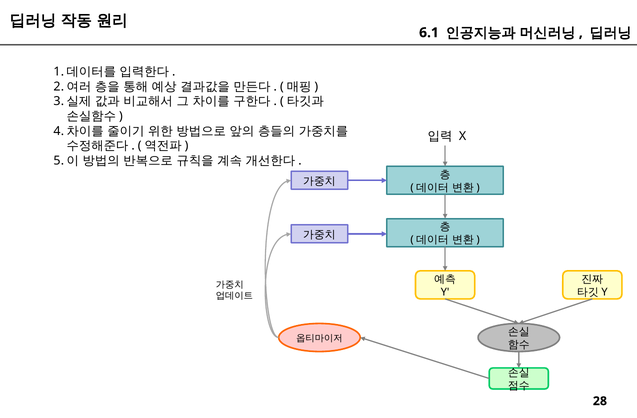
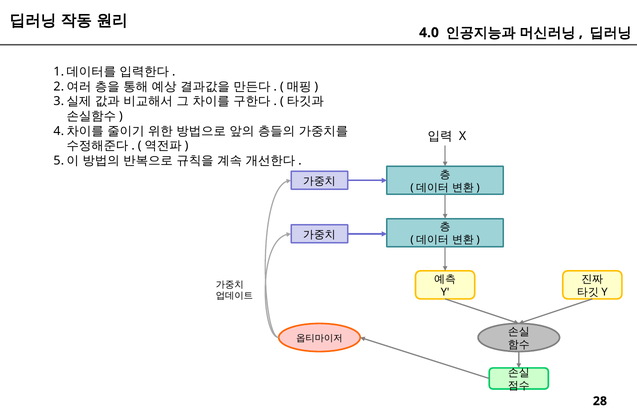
6.1: 6.1 -> 4.0 (429, 33)
